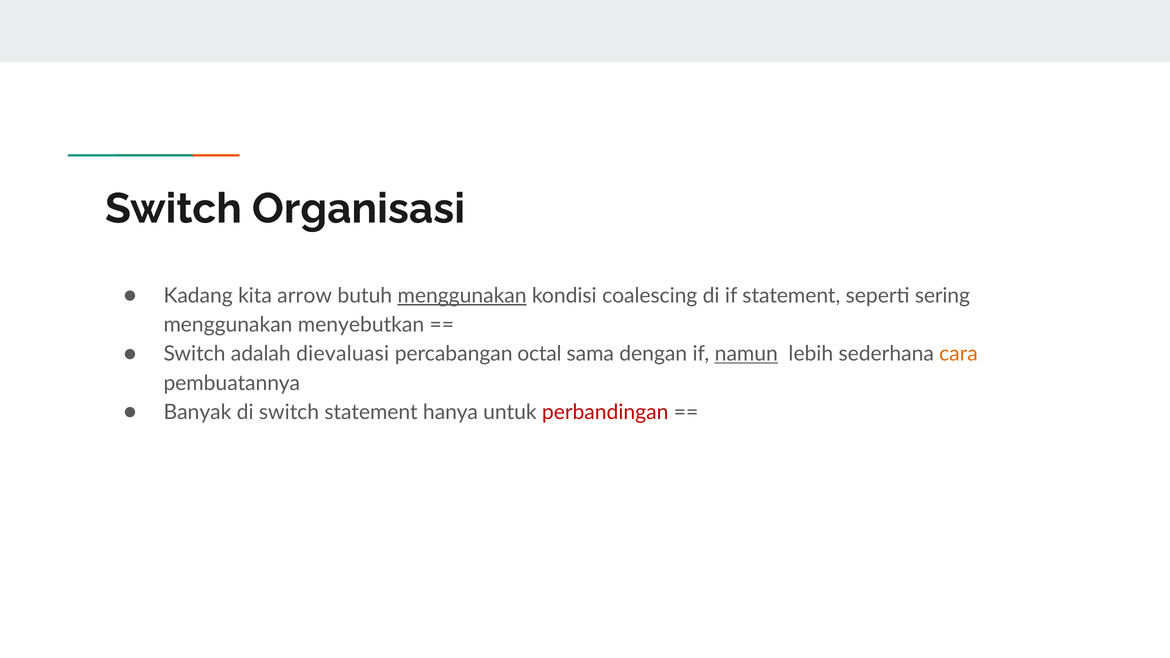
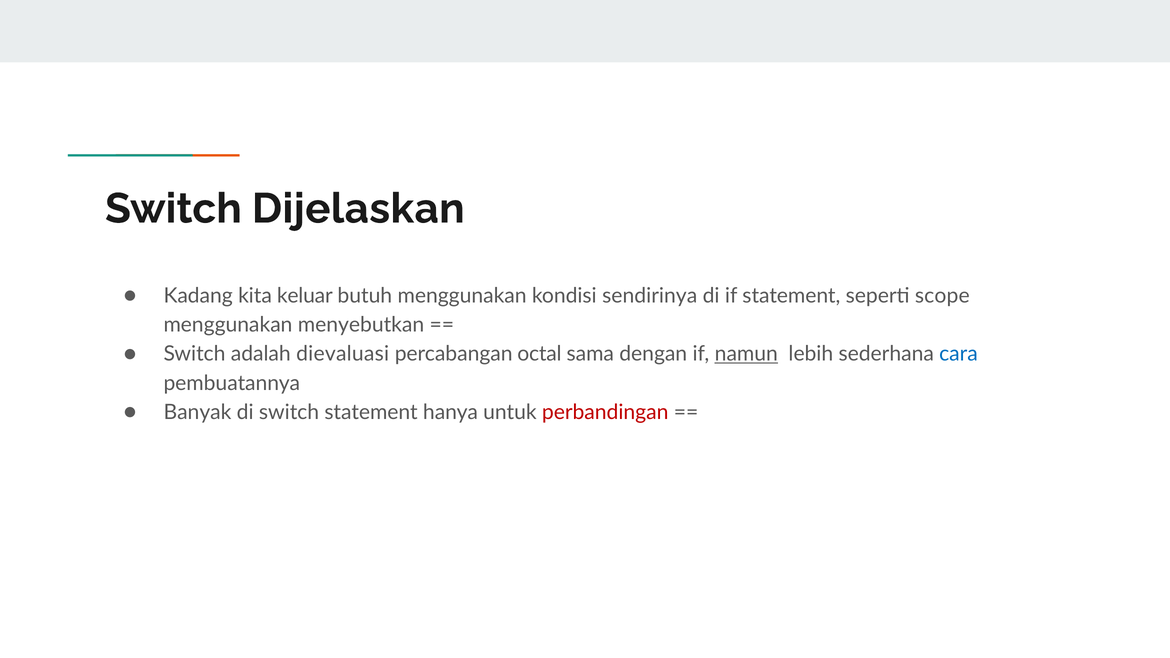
Organisasi: Organisasi -> Dijelaskan (358, 209)
arrow: arrow -> keluar (305, 296)
menggunakan underline: present -> none (462, 296)
coalescing: coalescing -> sendirinya (650, 296)
sering: sering -> scope (942, 296)
cara colour: orange -> blue (959, 354)
